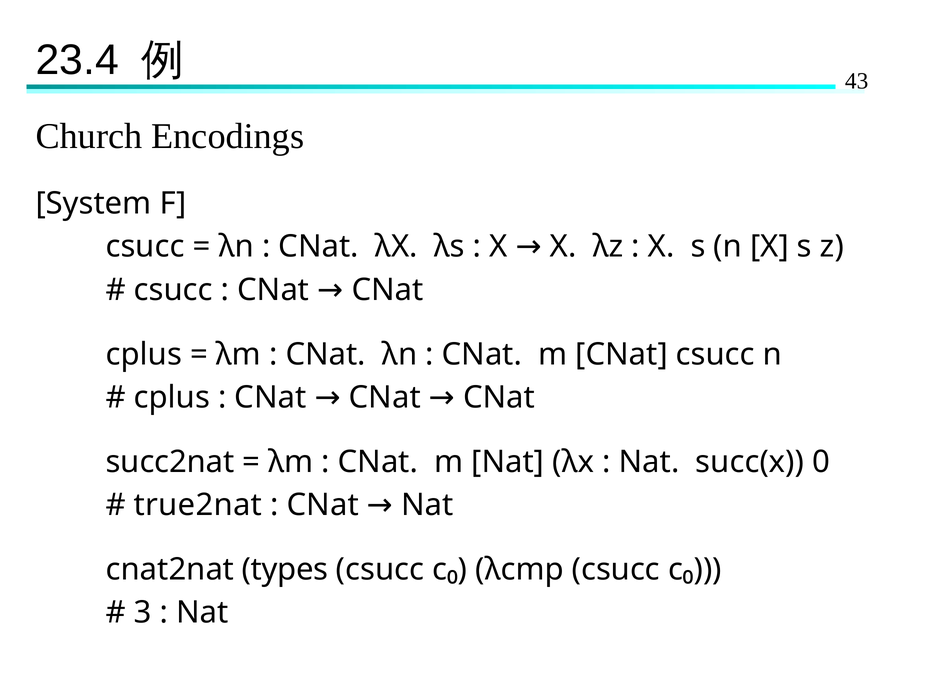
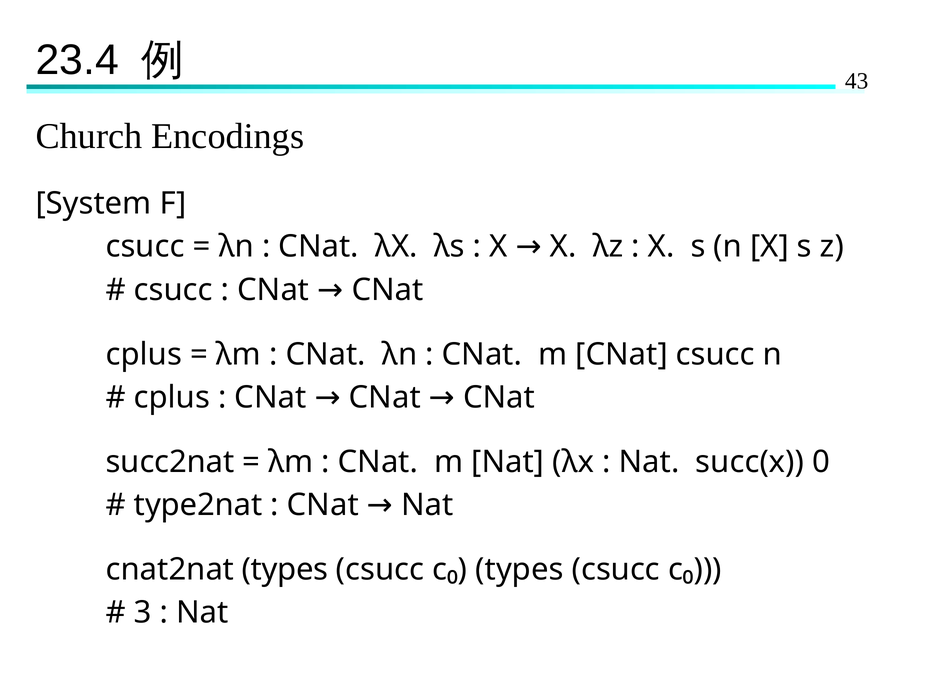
true2nat: true2nat -> type2nat (198, 505)
c₀ λcmp: λcmp -> types (519, 569)
